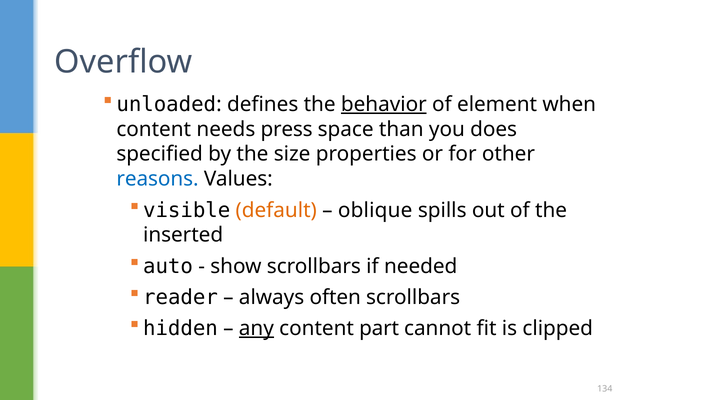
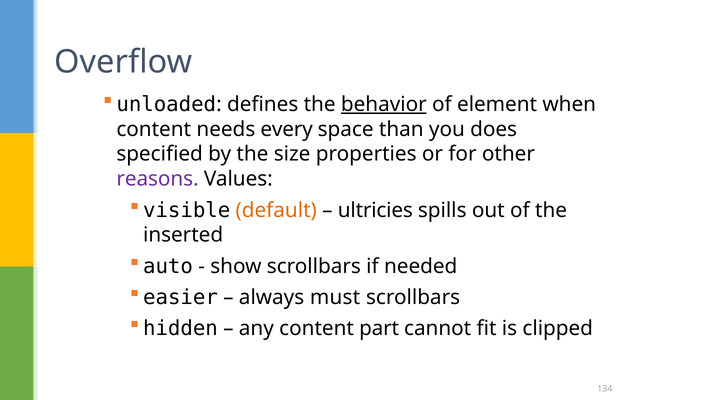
press: press -> every (287, 129)
reasons colour: blue -> purple (158, 179)
oblique: oblique -> ultricies (375, 210)
reader: reader -> easier (180, 297)
often: often -> must (335, 297)
any underline: present -> none (256, 328)
